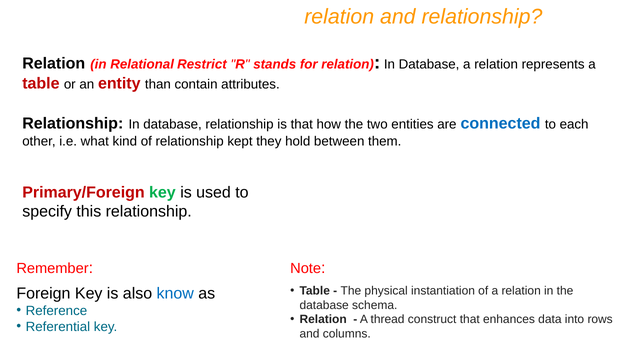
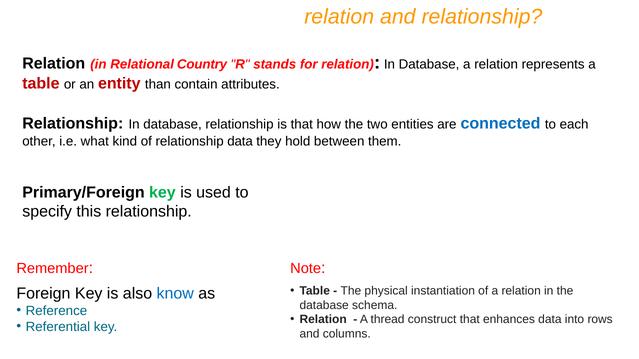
Restrict: Restrict -> Country (202, 65)
relationship kept: kept -> data (240, 142)
Primary/Foreign colour: red -> black (83, 193)
